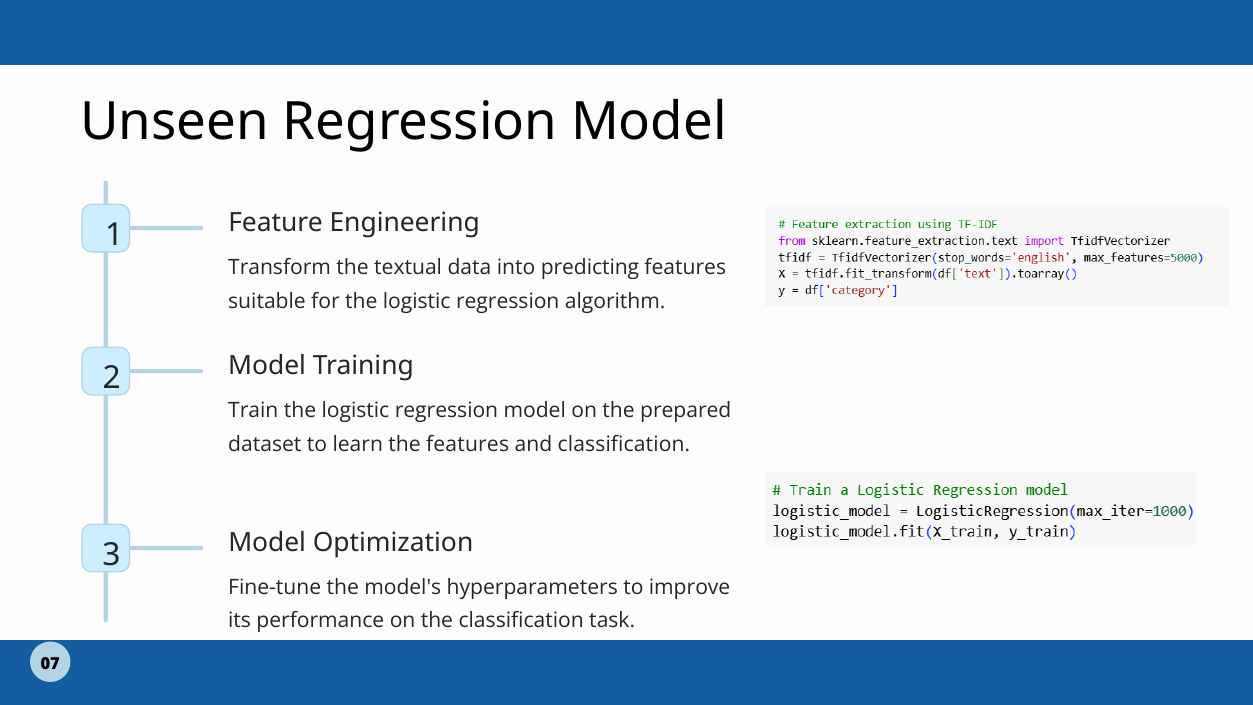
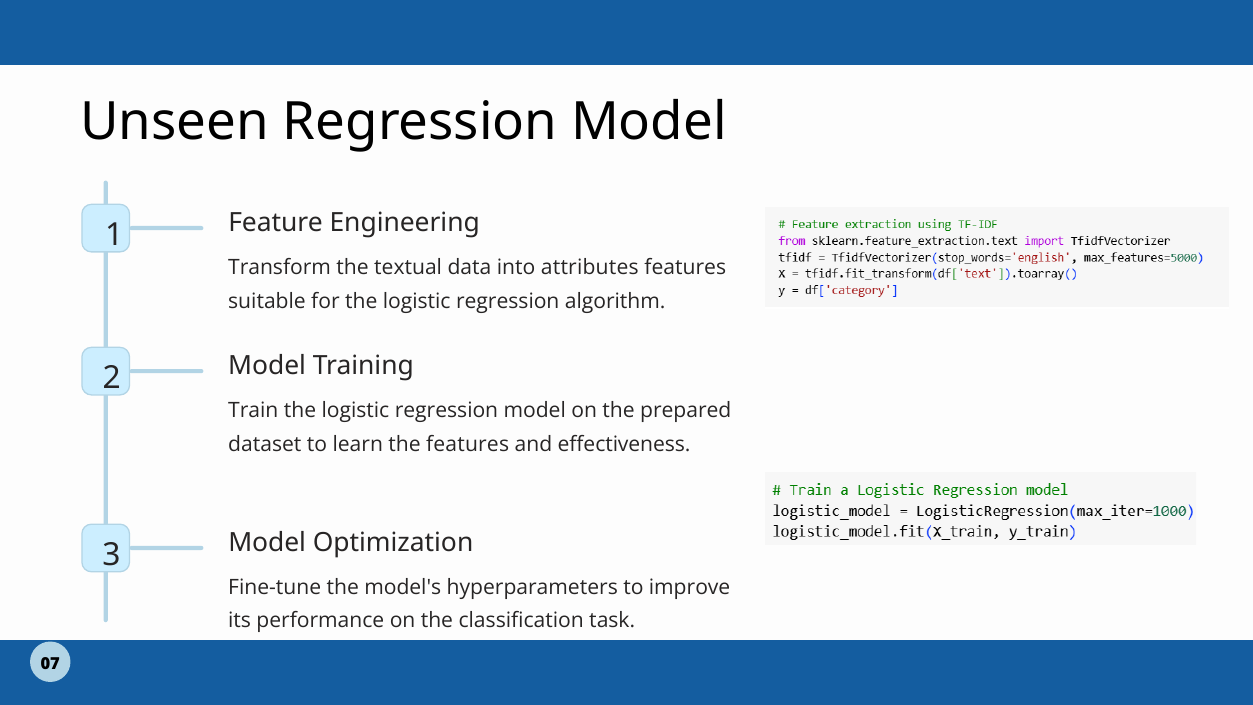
predicting: predicting -> attributes (590, 267)
and classification: classification -> effectiveness (624, 444)
